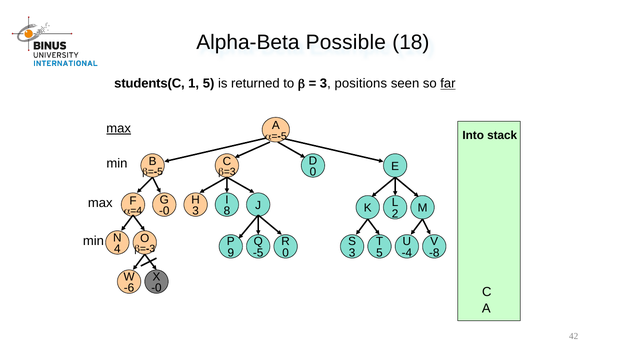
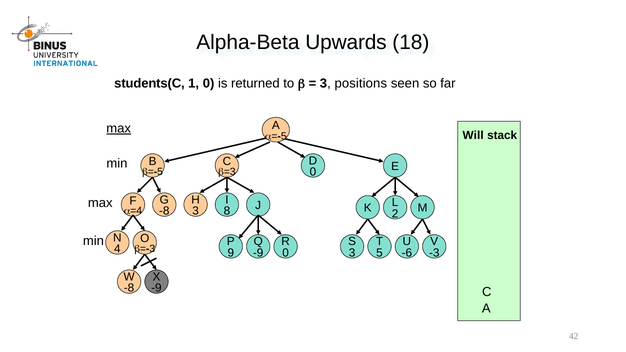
Possible: Possible -> Upwards (346, 43)
1 5: 5 -> 0 (209, 84)
far underline: present -> none (448, 84)
Into: Into -> Will (473, 135)
-0: -0 -> -8 (164, 211)
-5: -5 -> -9 (258, 253)
-4: -4 -> -6 (407, 253)
-8: -8 -> -3 (434, 253)
-6: -6 -> -8 (129, 288)
-0: -0 -> -9 (156, 288)
